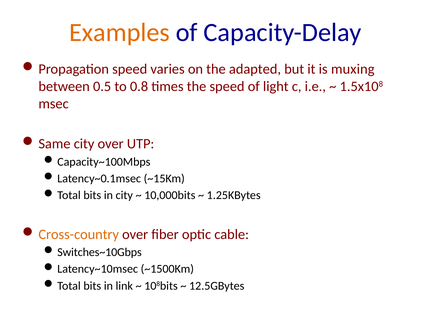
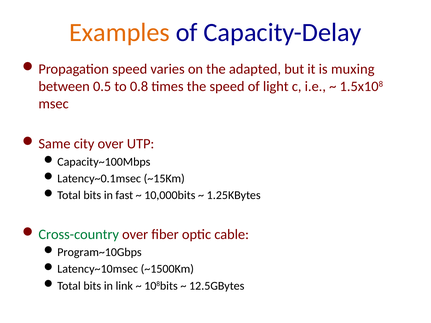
in city: city -> fast (124, 196)
Cross-country colour: orange -> green (79, 234)
Switches~10Gbps: Switches~10Gbps -> Program~10Gbps (99, 252)
